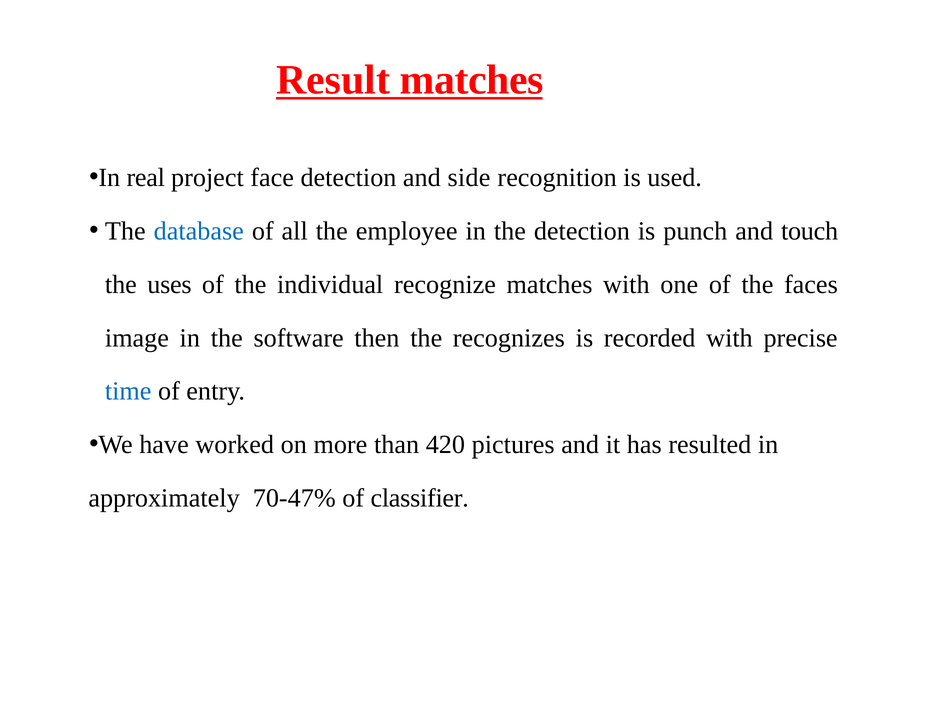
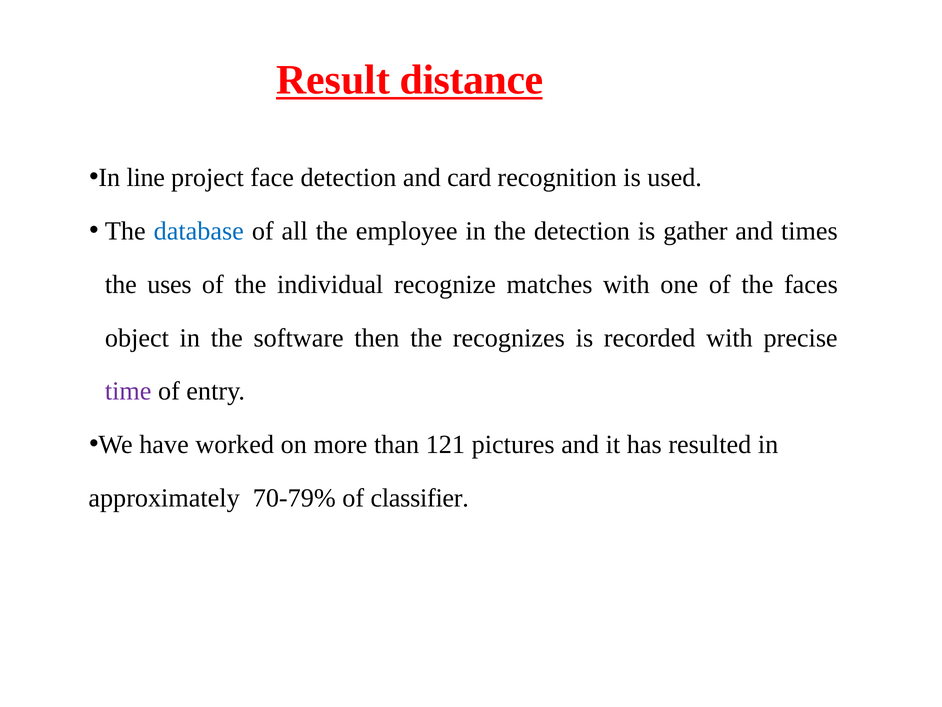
Result matches: matches -> distance (472, 80)
real: real -> line (146, 178)
side: side -> card (469, 178)
punch: punch -> gather (695, 231)
touch: touch -> times (809, 231)
image: image -> object (137, 338)
time colour: blue -> purple (128, 391)
420: 420 -> 121 (445, 444)
70-47%: 70-47% -> 70-79% (294, 498)
